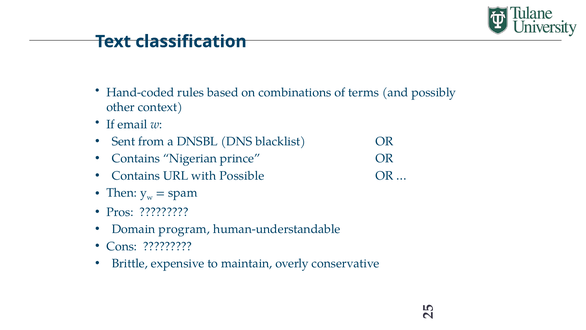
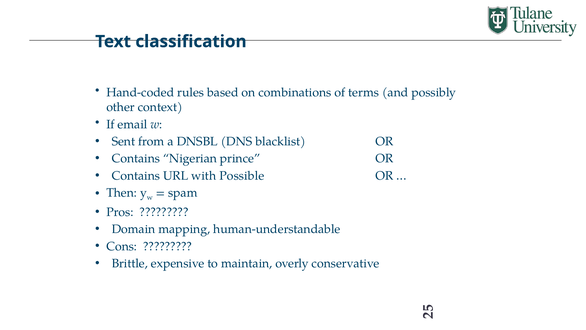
program: program -> mapping (184, 229)
